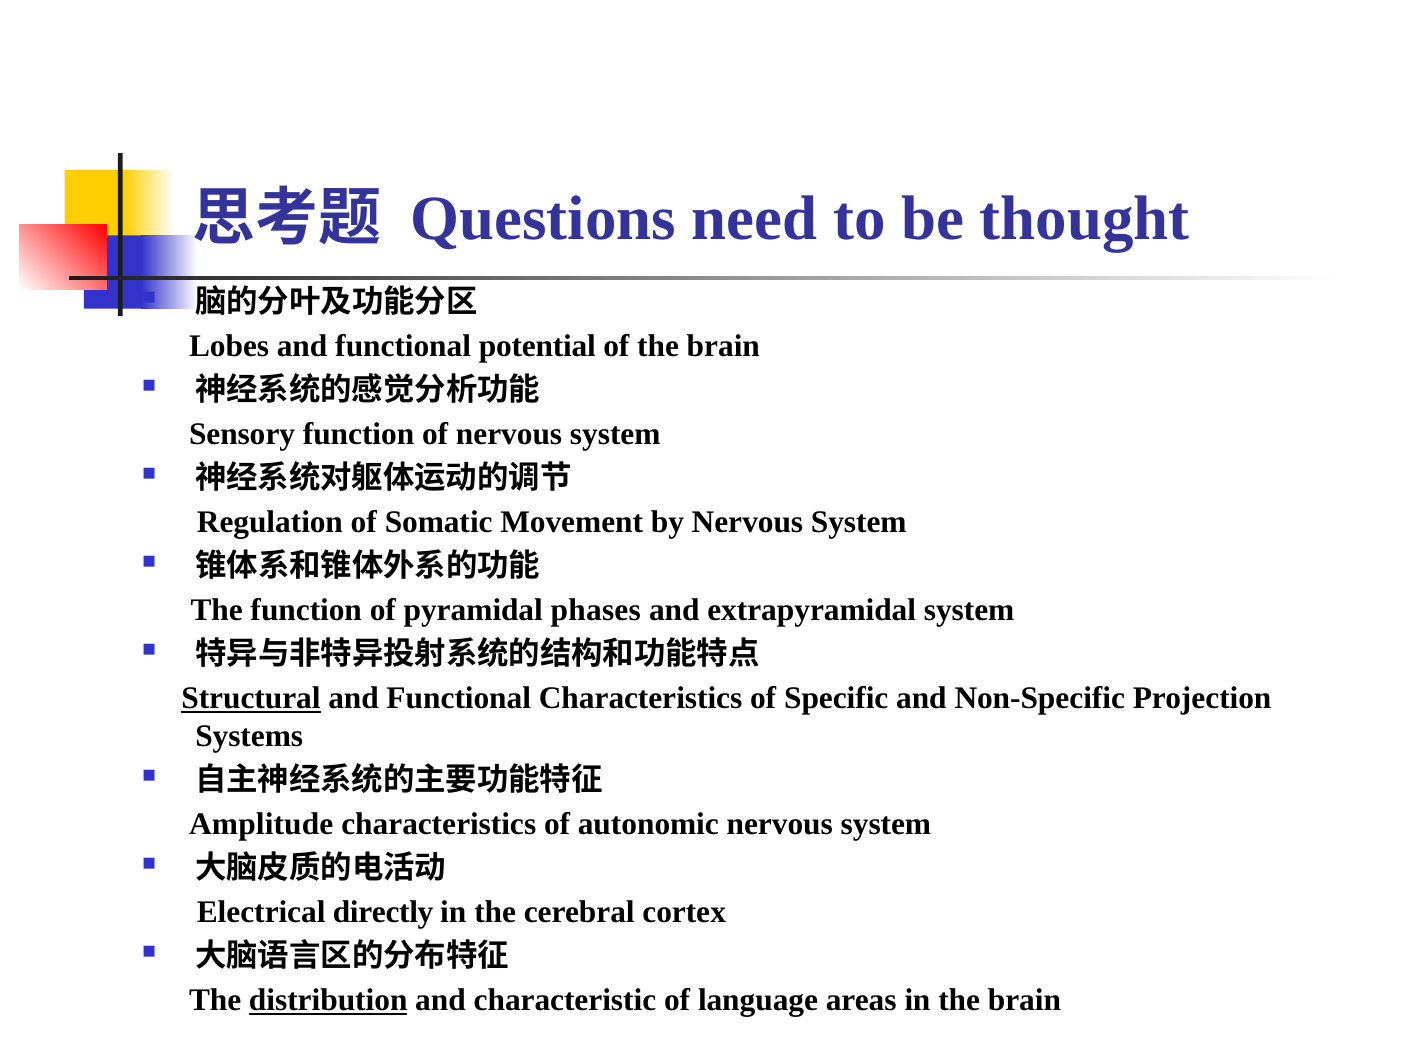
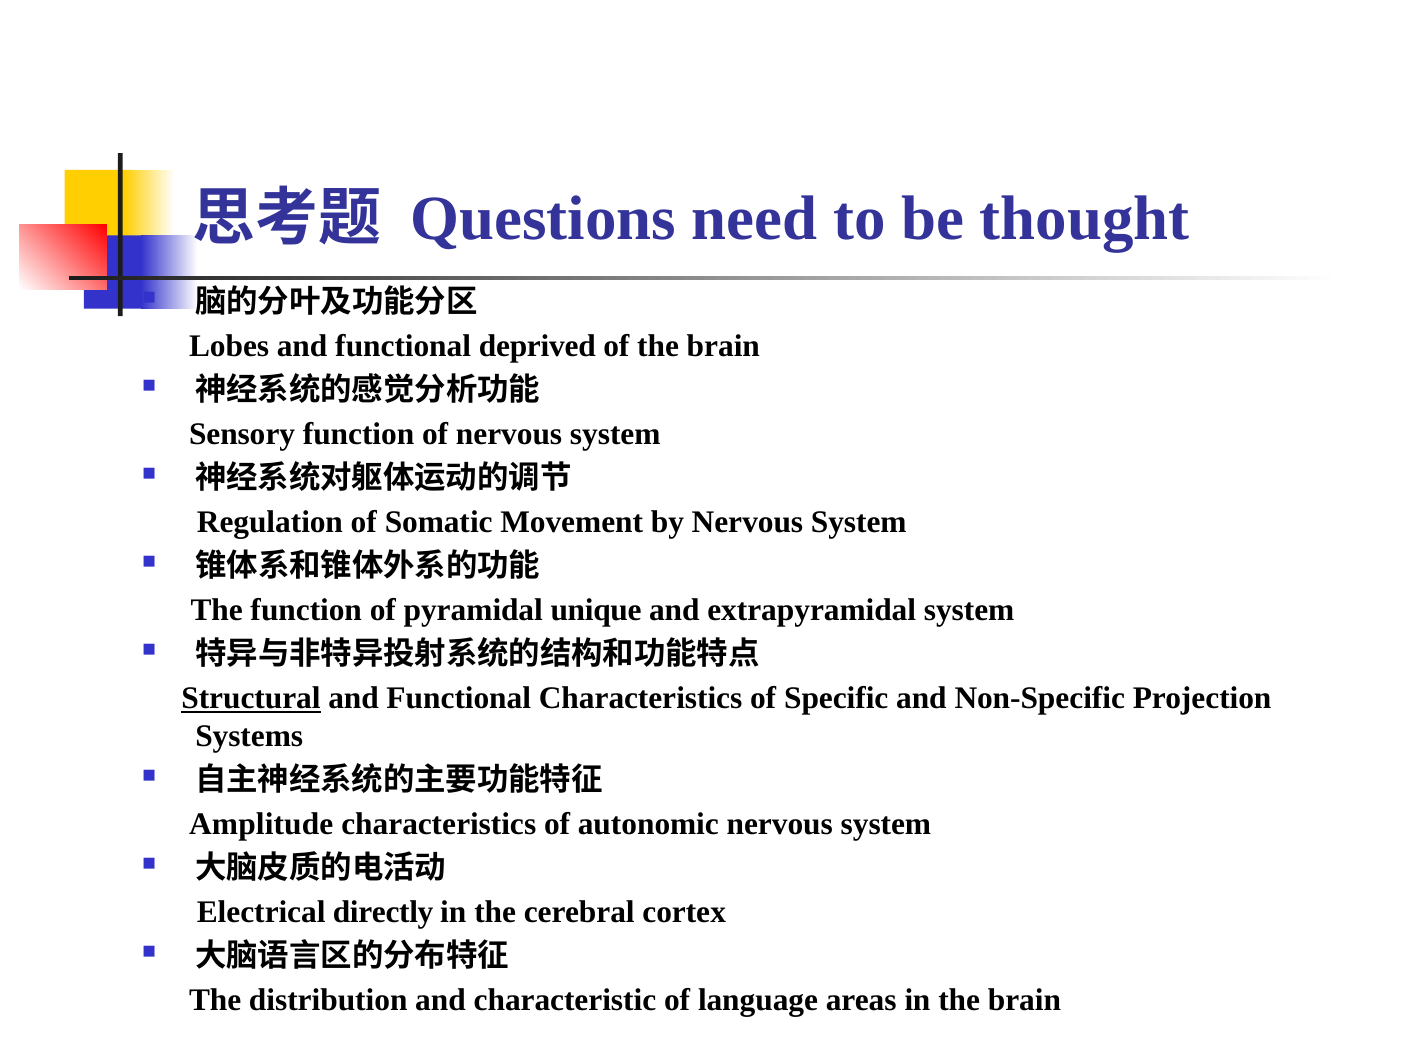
potential: potential -> deprived (537, 346)
phases: phases -> unique (596, 611)
distribution underline: present -> none (328, 1000)
